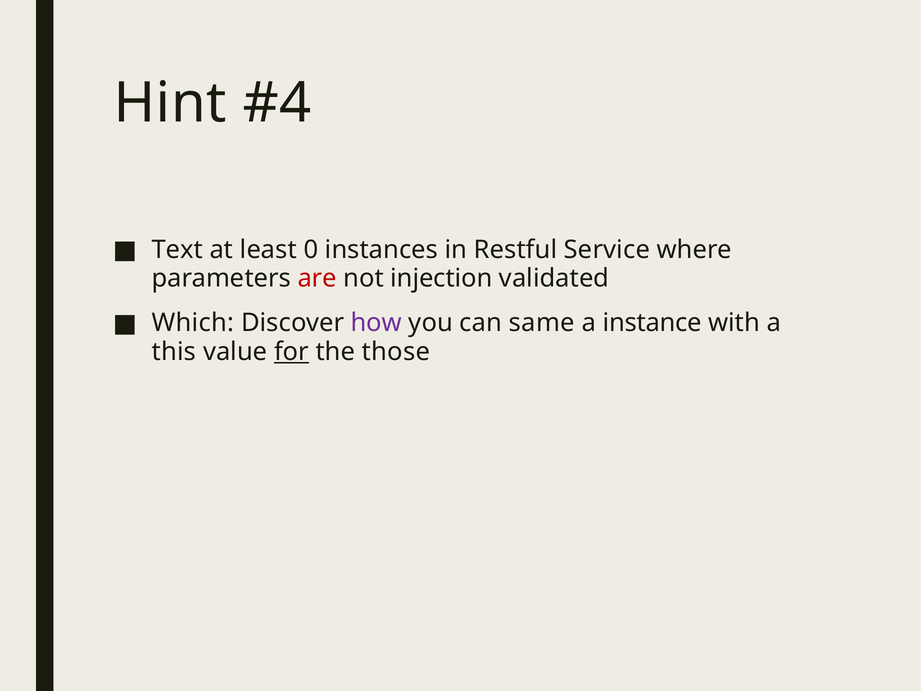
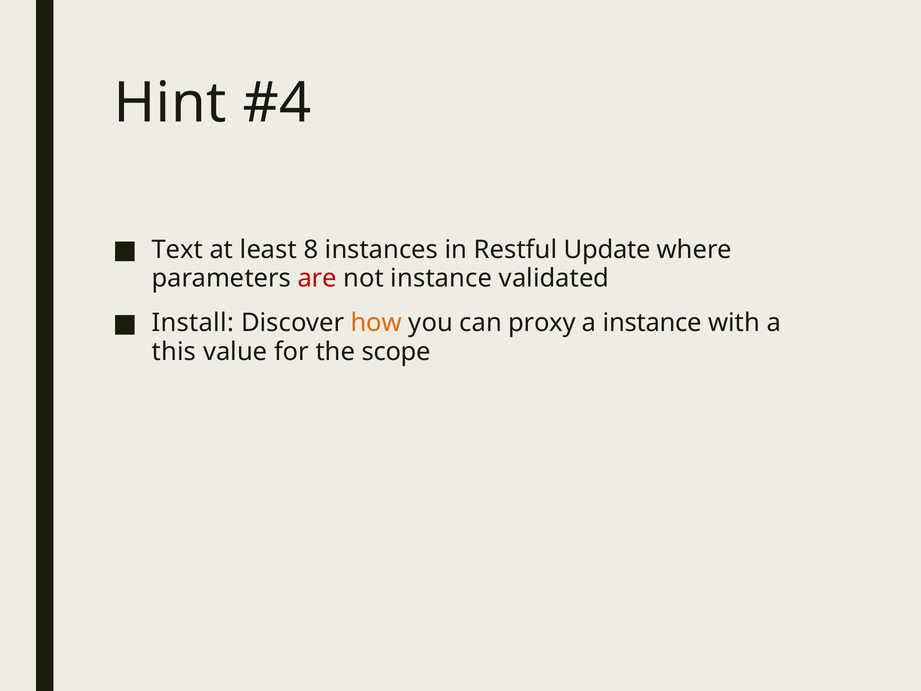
0: 0 -> 8 (311, 250)
Service: Service -> Update (607, 250)
not injection: injection -> instance (441, 278)
Which: Which -> Install (193, 323)
how colour: purple -> orange (376, 323)
same: same -> proxy (542, 323)
for underline: present -> none (291, 351)
those: those -> scope (396, 351)
